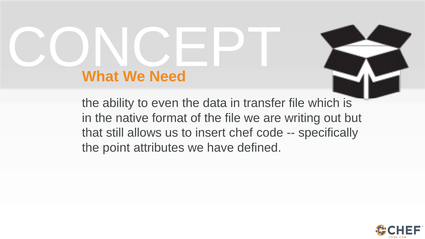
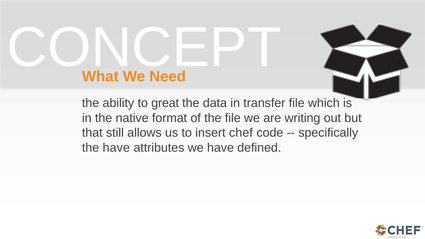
even: even -> great (165, 103)
the point: point -> have (116, 148)
